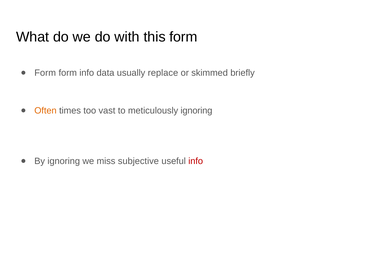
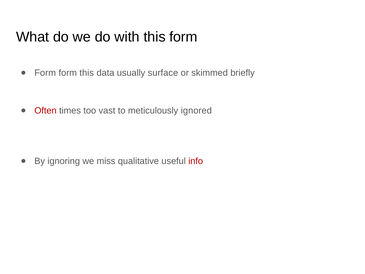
form info: info -> this (87, 73)
replace: replace -> surface (163, 73)
Often colour: orange -> red (45, 110)
meticulously ignoring: ignoring -> ignored (196, 110)
subjective: subjective -> qualitative (138, 161)
